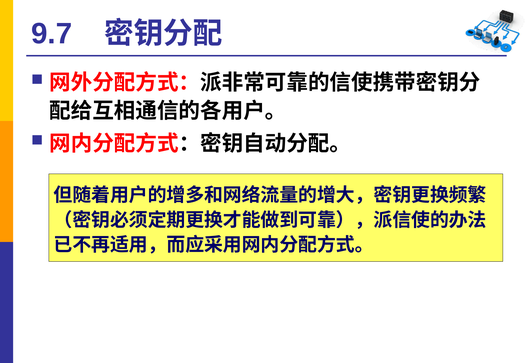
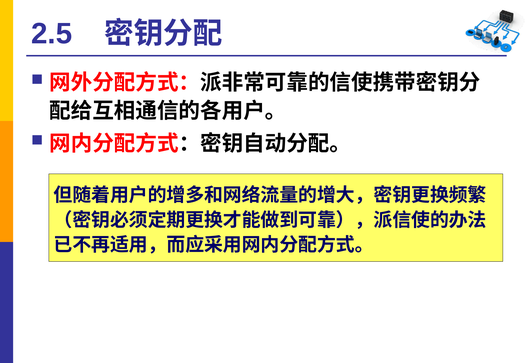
9.7: 9.7 -> 2.5 (52, 34)
